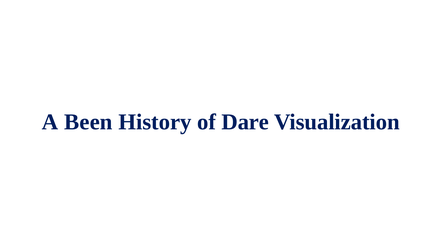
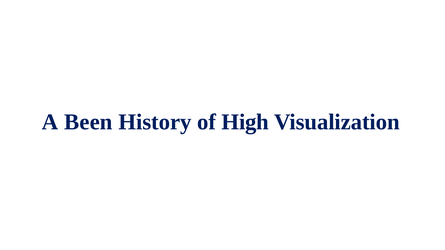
Dare: Dare -> High (245, 122)
